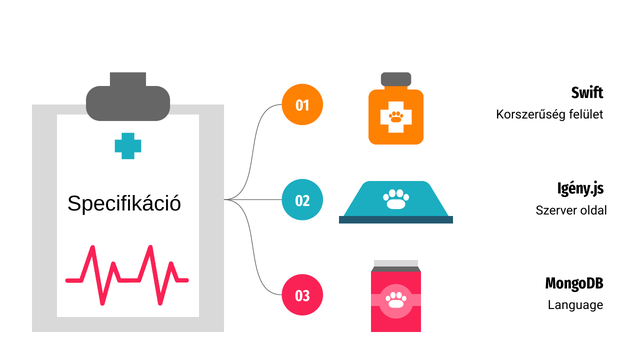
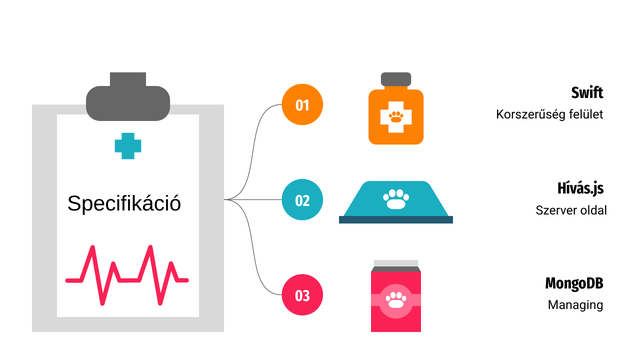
Igény.js: Igény.js -> Hívás.js (581, 188)
Language: Language -> Managing (576, 305)
